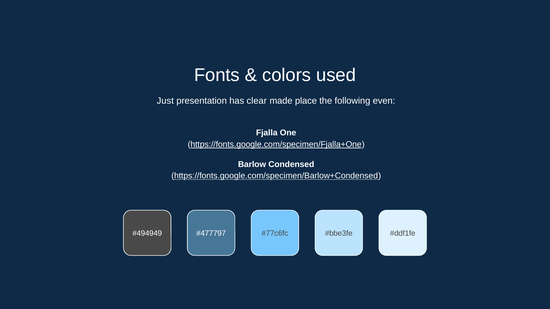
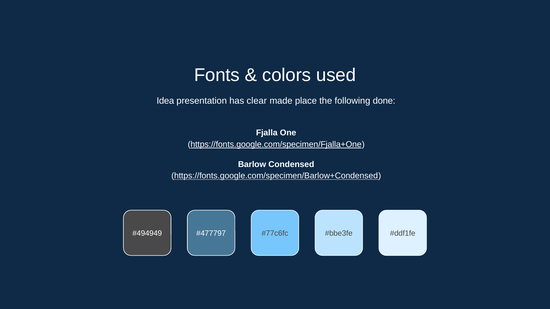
Just: Just -> Idea (165, 101)
even: even -> done (384, 101)
